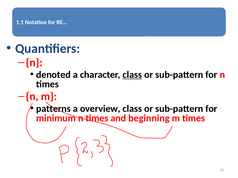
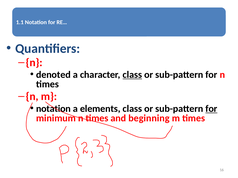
patterns: patterns -> notation (53, 109)
overview: overview -> elements (100, 109)
for underline: none -> present (211, 109)
